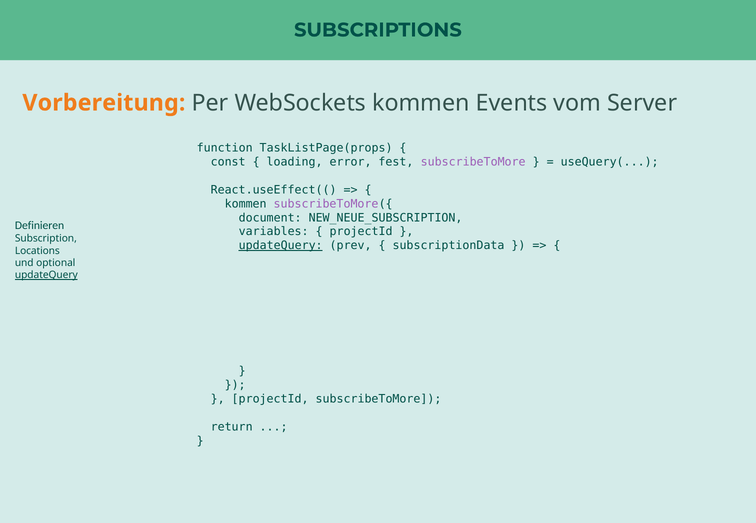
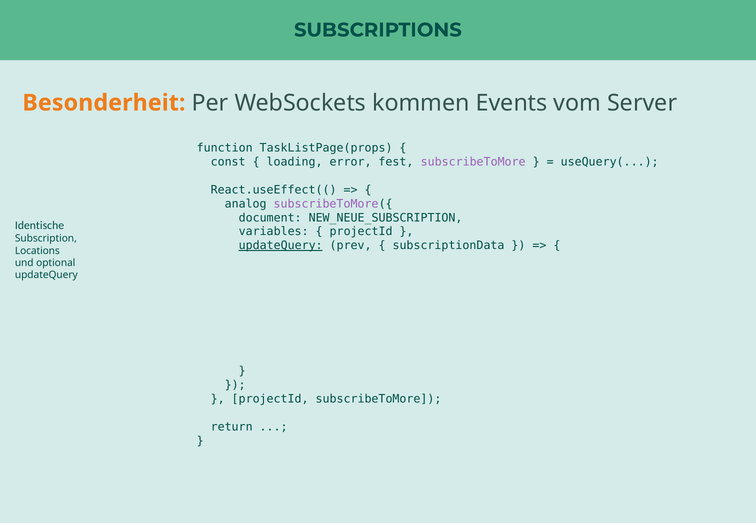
Vorbereitung: Vorbereitung -> Besonderheit (104, 103)
kommen: kommen -> analog (246, 204)
Definieren: Definieren -> Identische (40, 226)
updateQuery underline: present -> none (46, 275)
